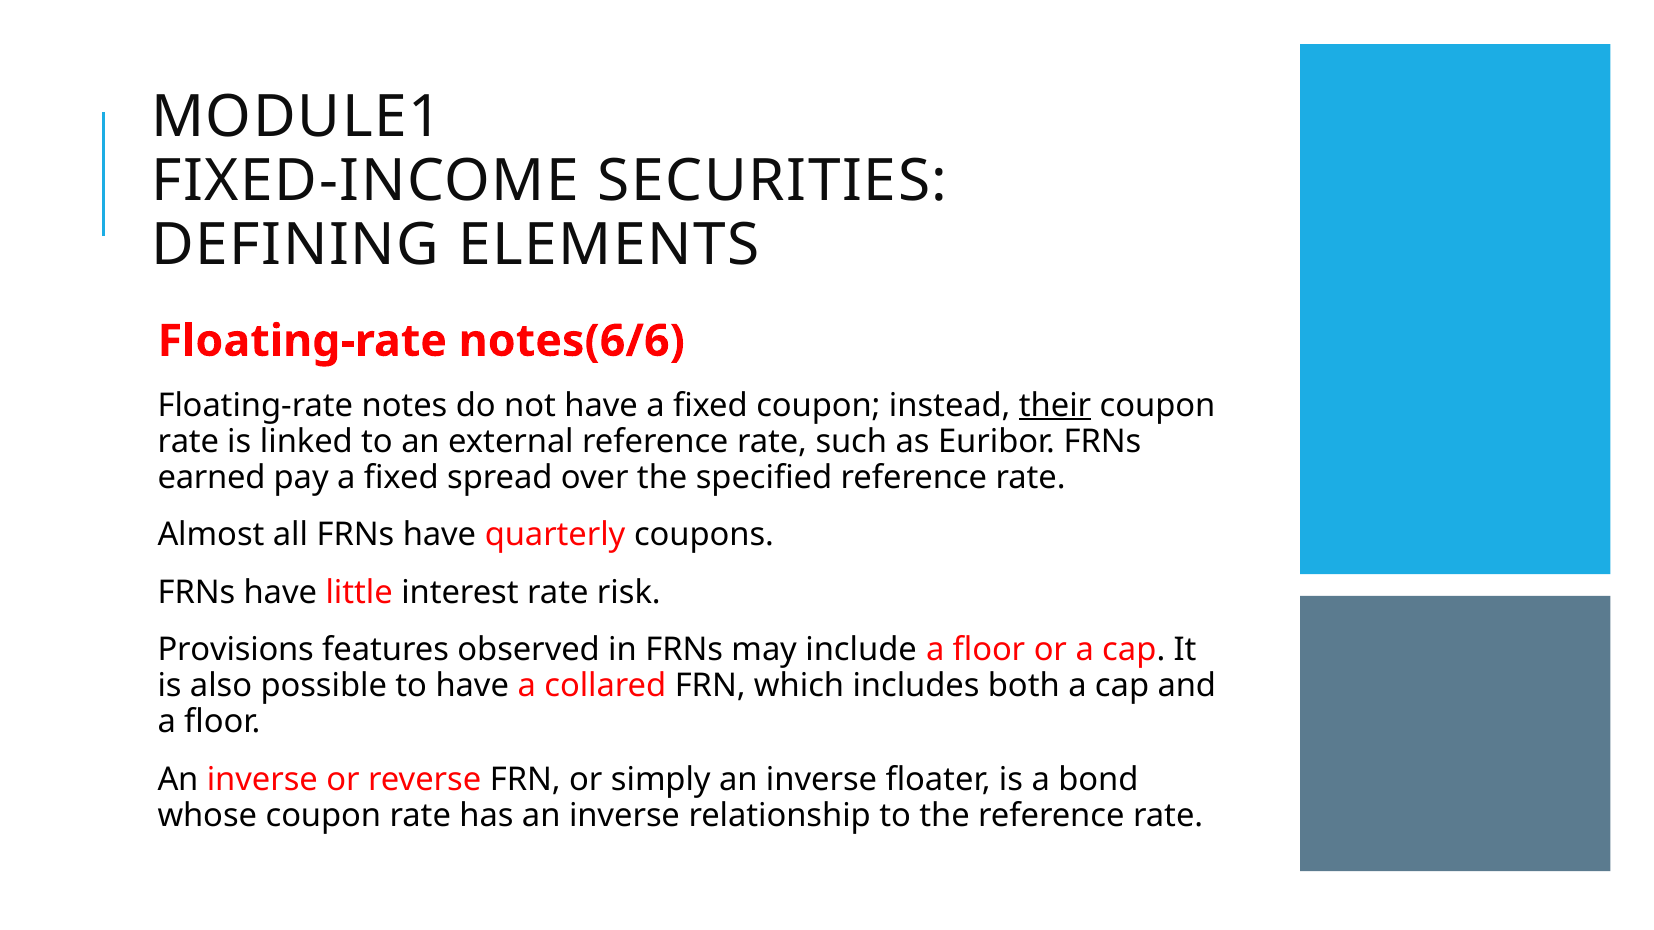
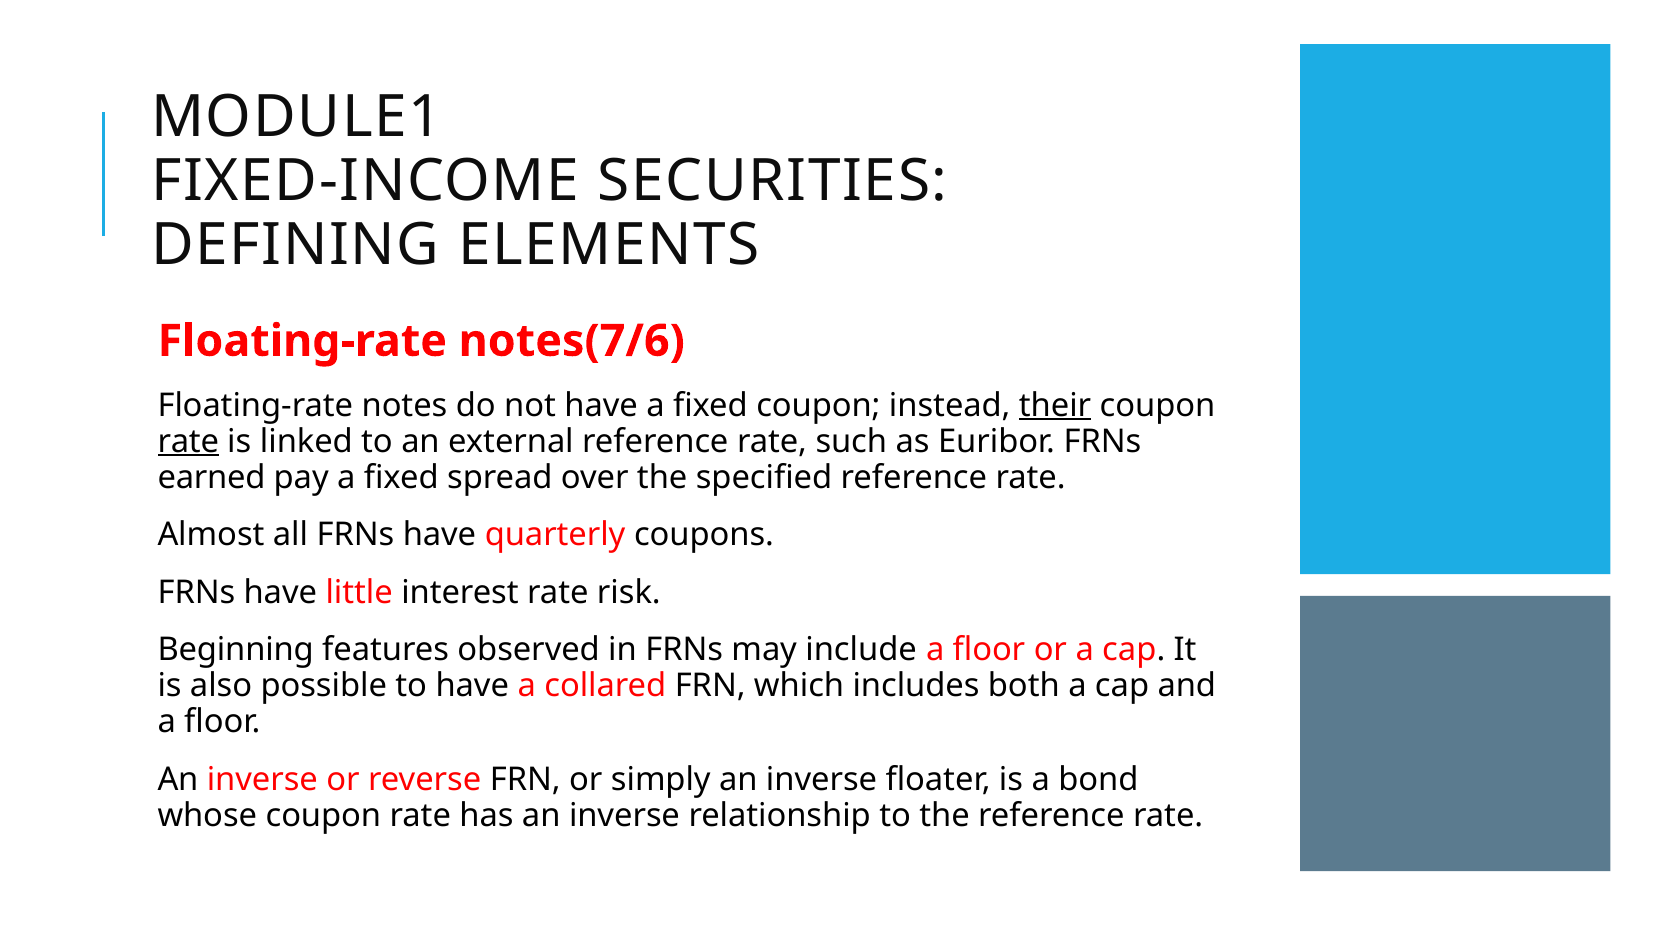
notes(6/6: notes(6/6 -> notes(7/6 (572, 341)
rate underline: none -> present (188, 442)
Provisions: Provisions -> Beginning (236, 650)
